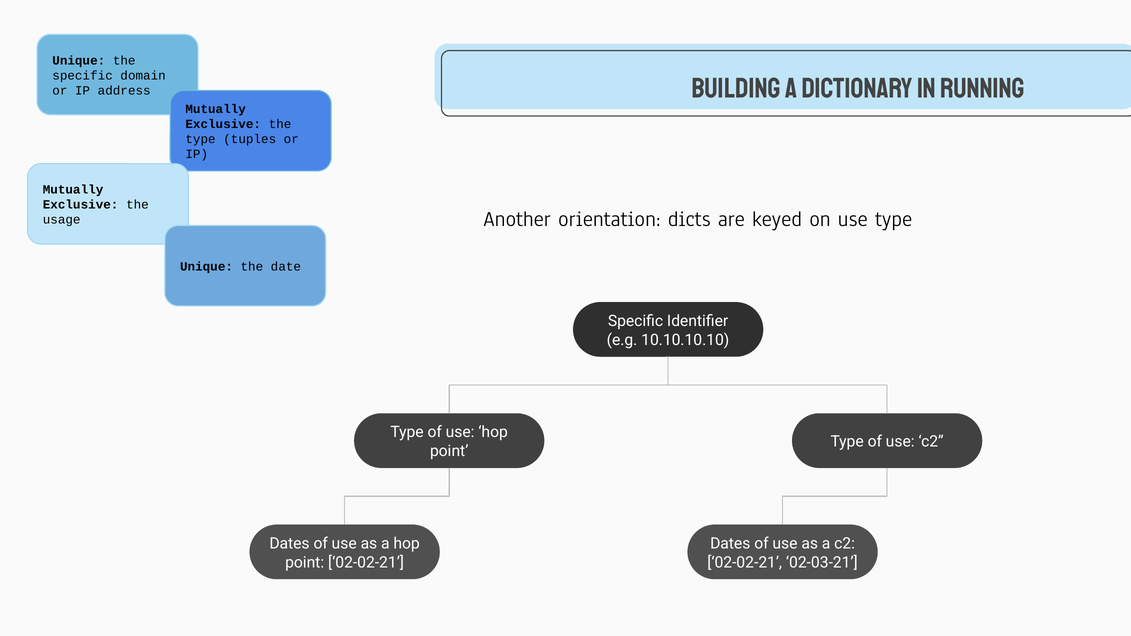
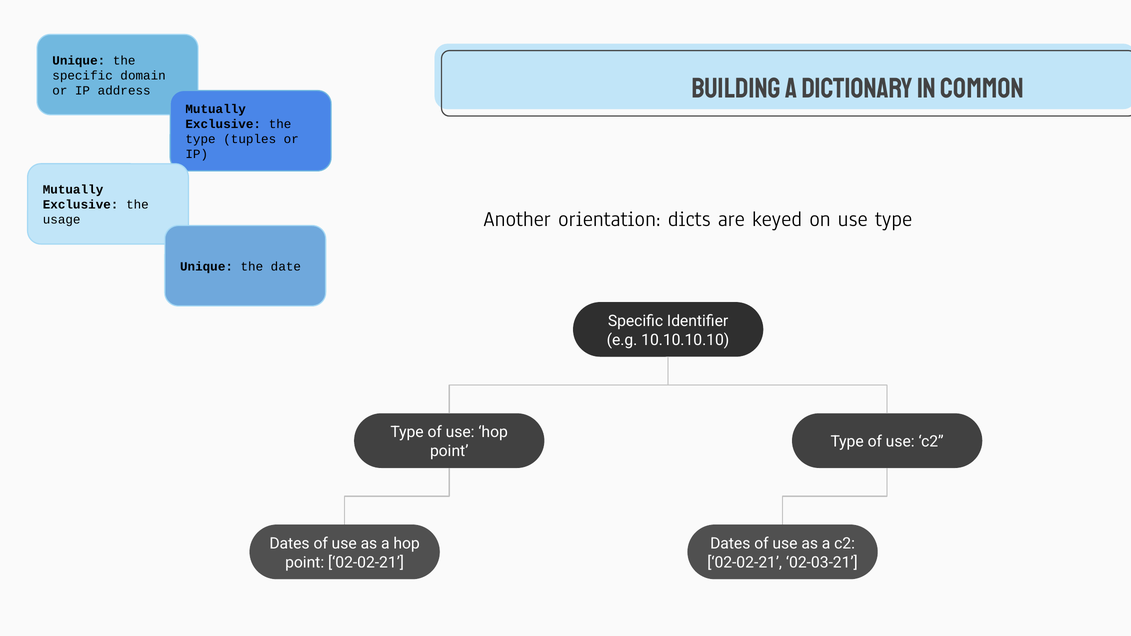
Running: Running -> Common (982, 88)
